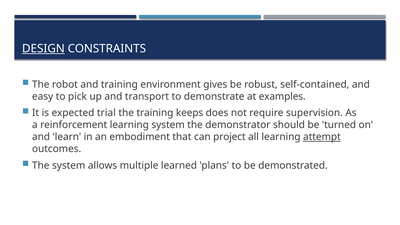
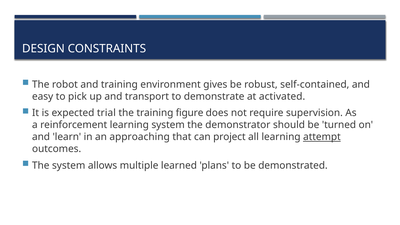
DESIGN underline: present -> none (43, 49)
examples: examples -> activated (282, 96)
keeps: keeps -> figure (190, 113)
embodiment: embodiment -> approaching (140, 137)
